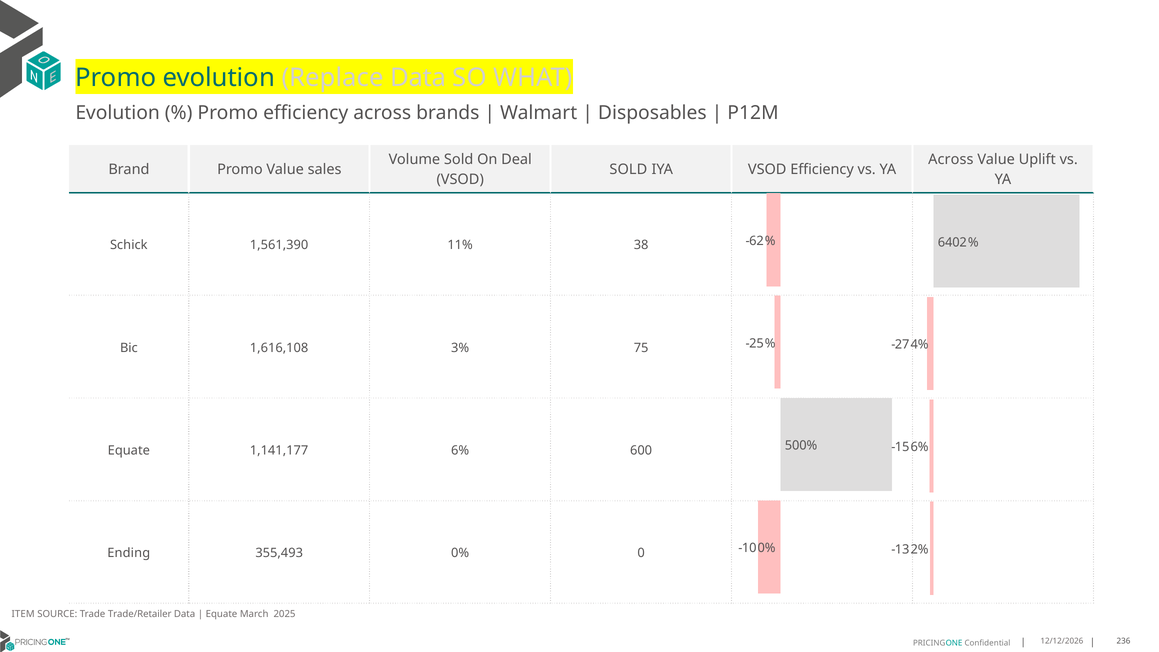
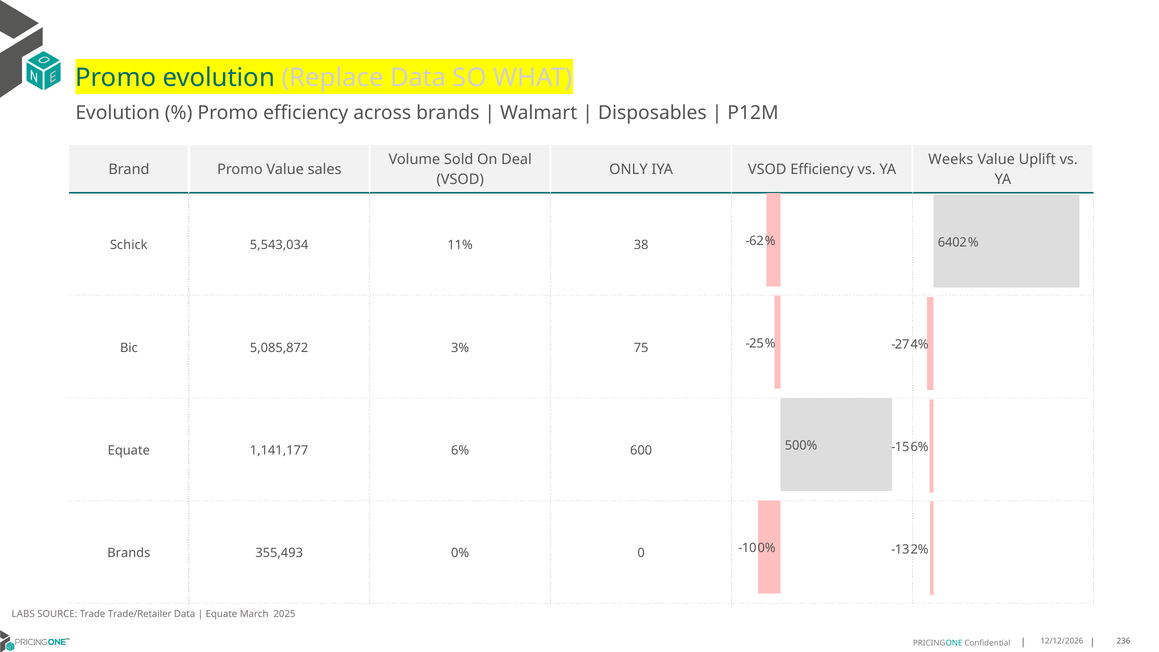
Across: Across -> Weeks (951, 160)
SOLD: SOLD -> ONLY (628, 169)
1,561,390: 1,561,390 -> 5,543,034 (279, 245)
1,616,108: 1,616,108 -> 5,085,872 (279, 348)
Ending: Ending -> Brands (129, 553)
ITEM: ITEM -> LABS (23, 614)
